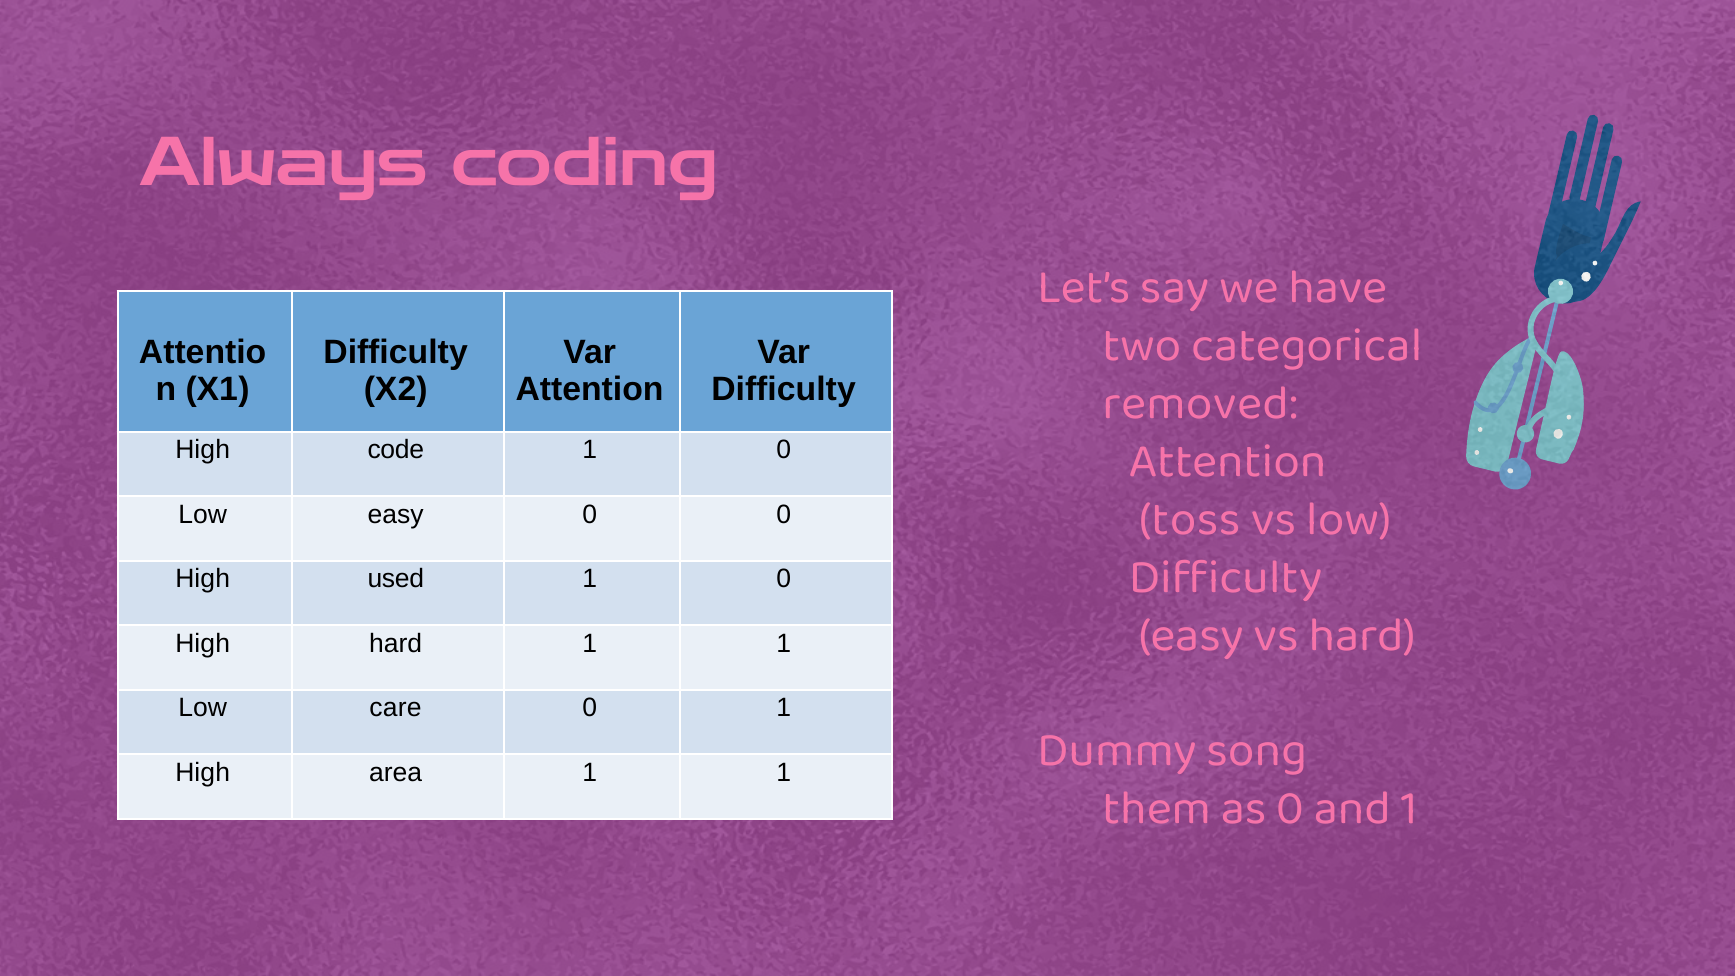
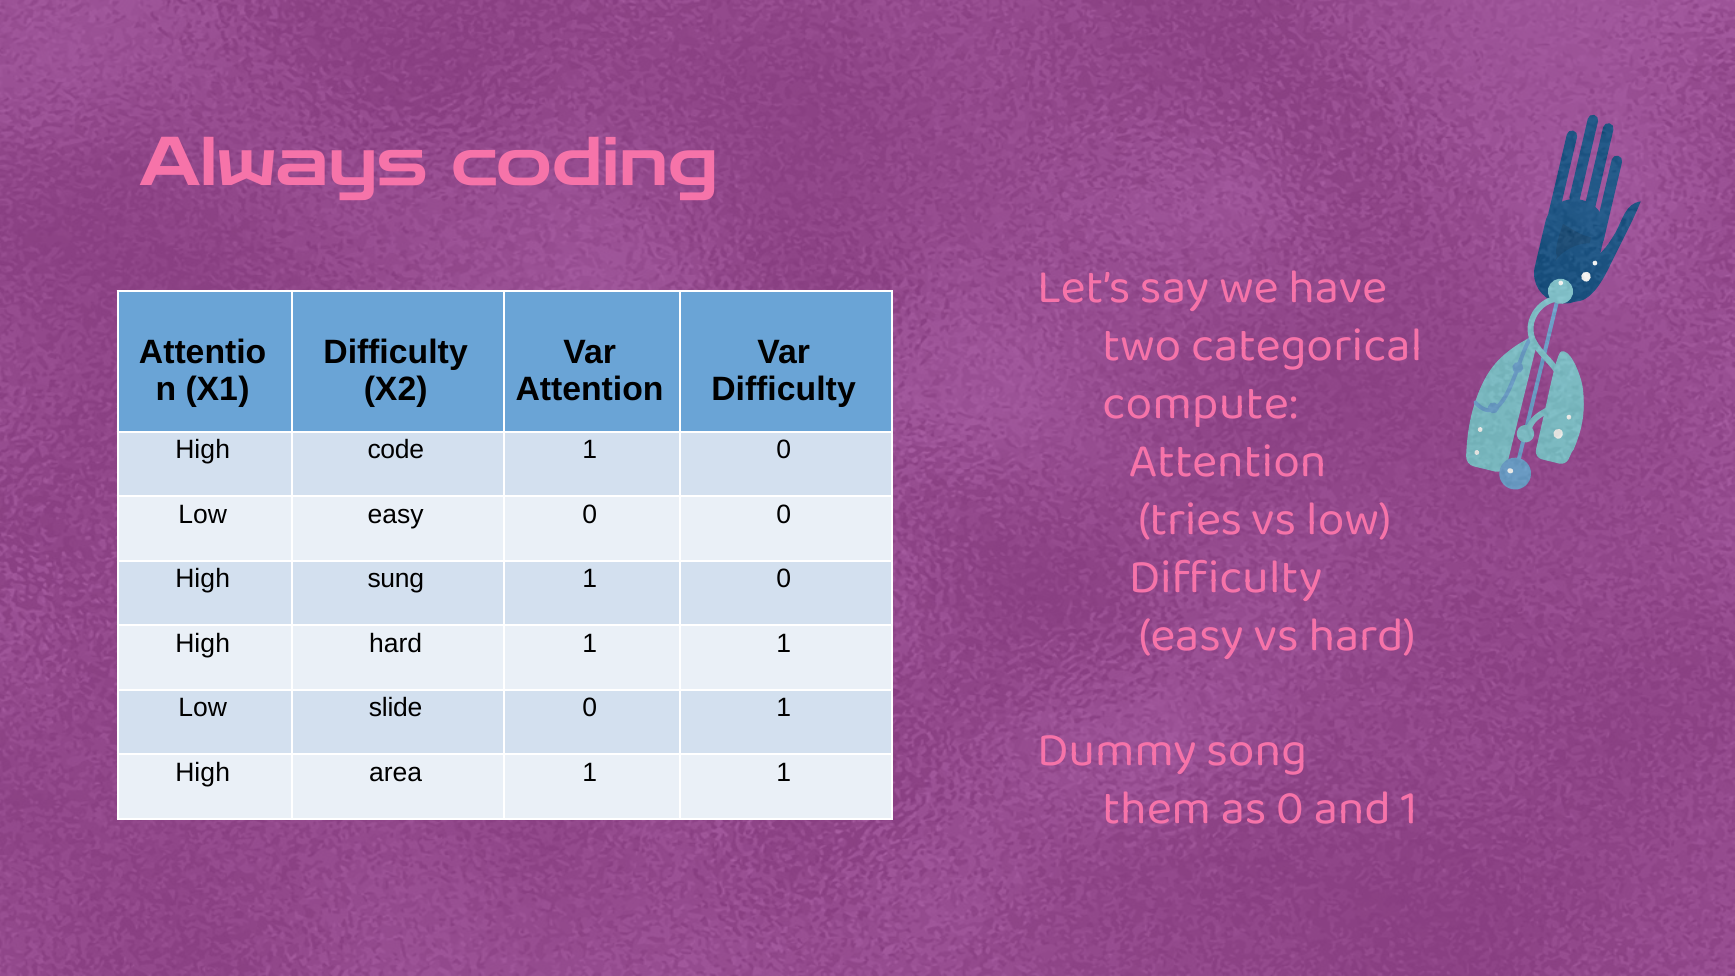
removed: removed -> compute (1200, 403)
toss: toss -> tries (1190, 518)
used: used -> sung (396, 579)
care: care -> slide (396, 708)
